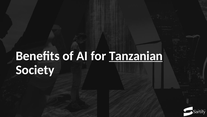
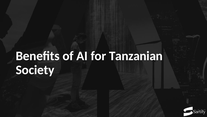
Tanzanian underline: present -> none (136, 56)
